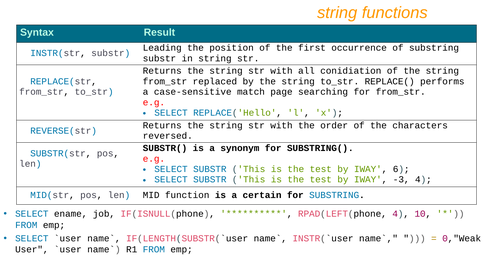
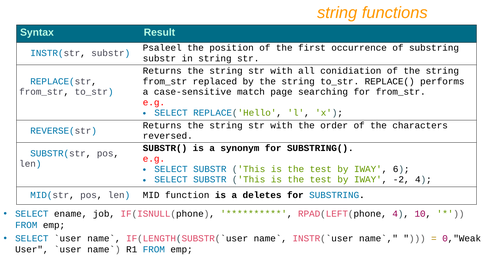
Leading: Leading -> Psaleel (162, 48)
-3: -3 -> -2 (401, 180)
certain: certain -> deletes (262, 195)
